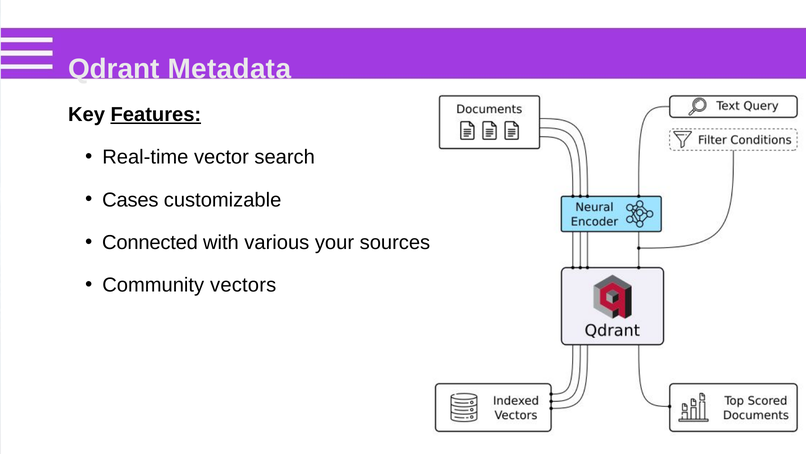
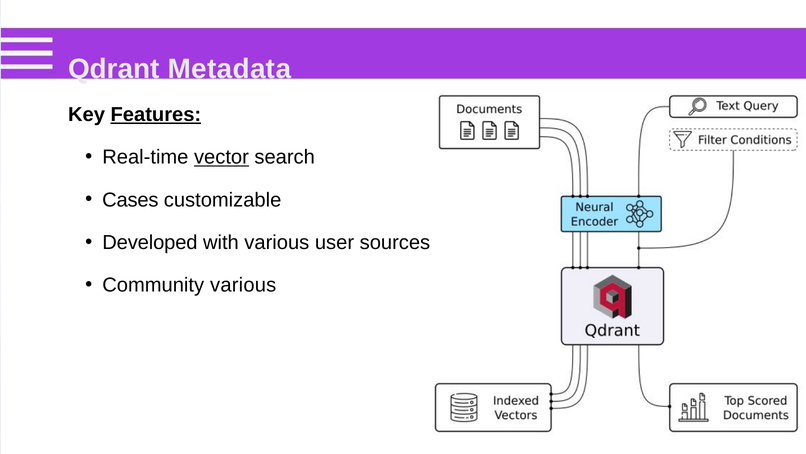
vector underline: none -> present (221, 157)
Connected: Connected -> Developed (150, 242)
your: your -> user (334, 242)
Community vectors: vectors -> various (243, 285)
